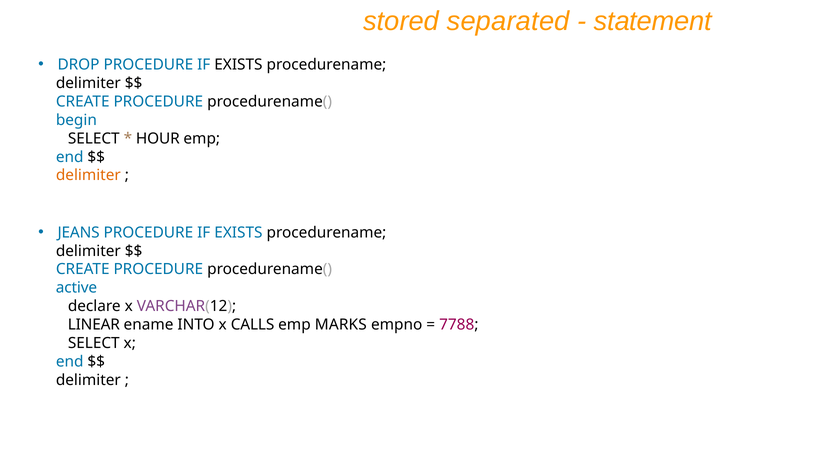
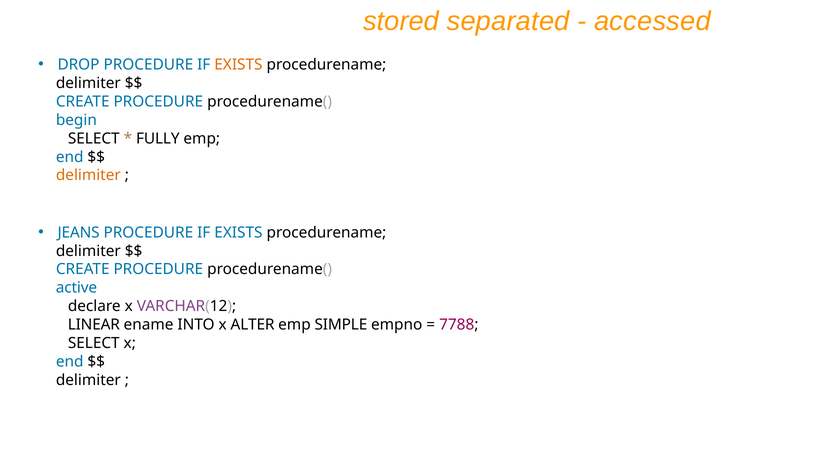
statement: statement -> accessed (652, 21)
EXISTS colour: black -> orange (238, 65)
HOUR: HOUR -> FULLY (158, 139)
CALLS: CALLS -> ALTER (253, 325)
MARKS: MARKS -> SIMPLE (341, 325)
